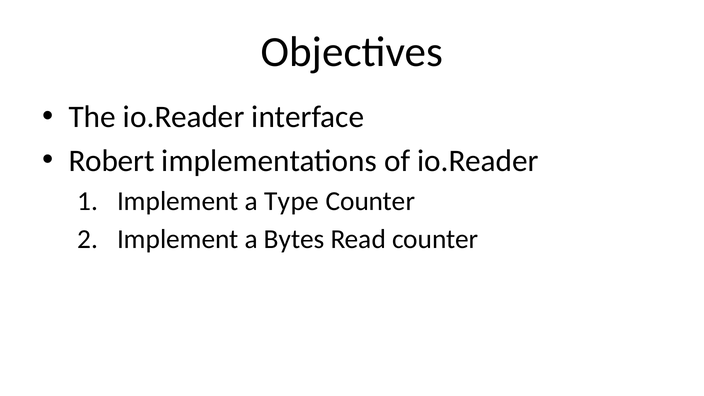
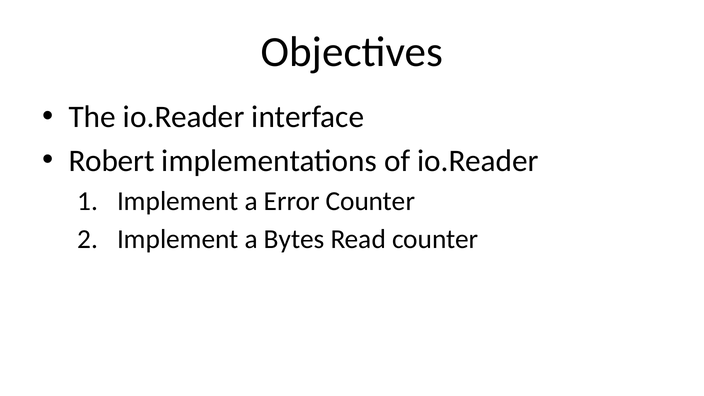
Type: Type -> Error (292, 201)
